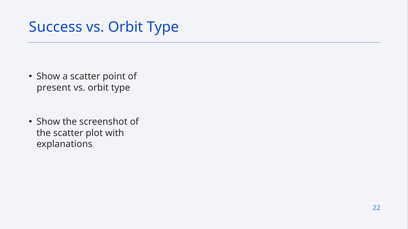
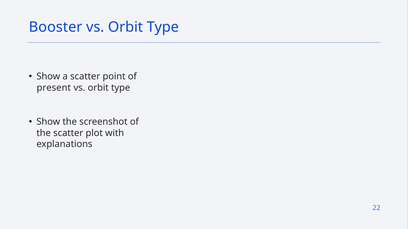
Success: Success -> Booster (56, 27)
